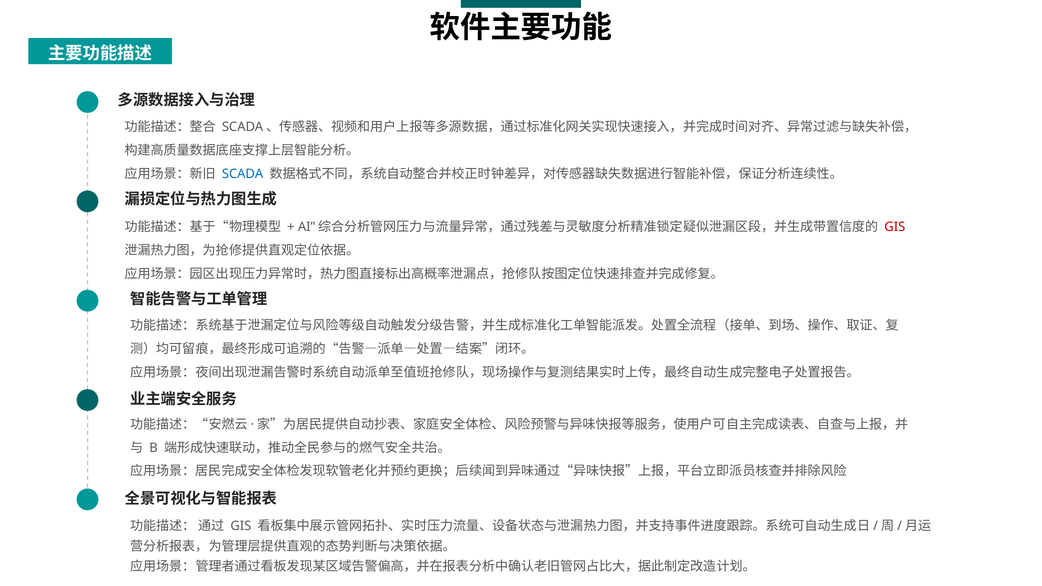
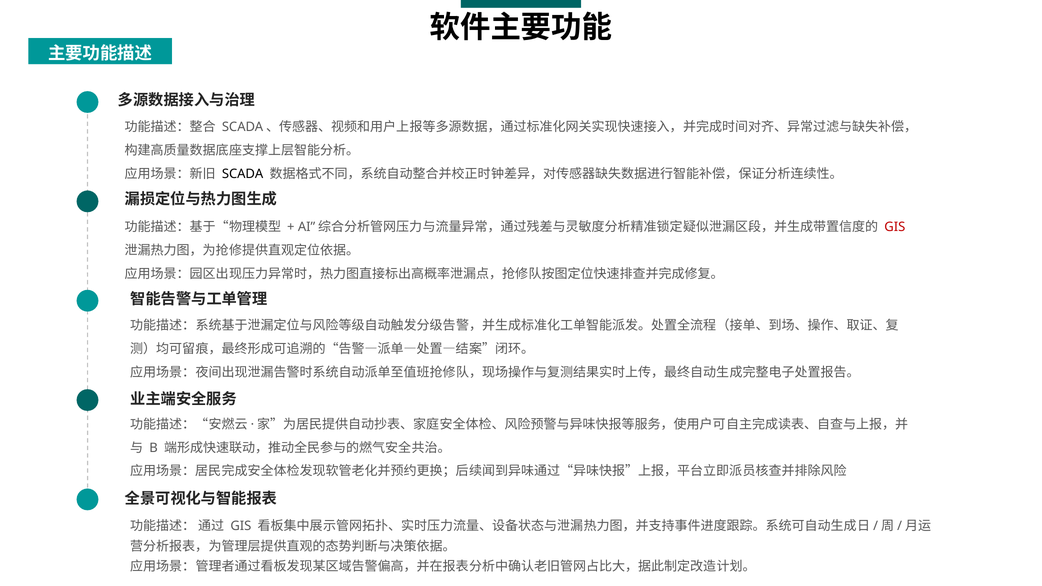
SCADA colour: blue -> black (243, 174)
